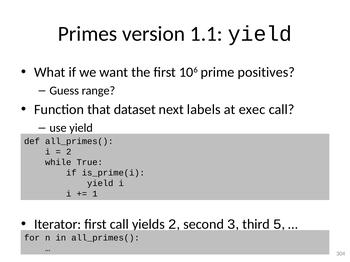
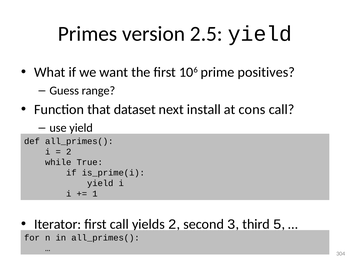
1.1: 1.1 -> 2.5 (206, 34)
labels: labels -> install (204, 110)
exec: exec -> cons (252, 110)
